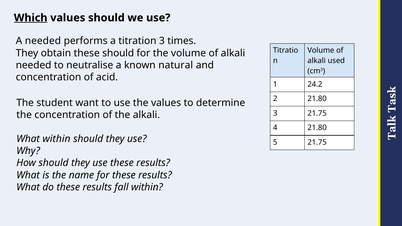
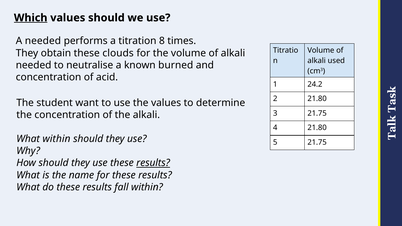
titration 3: 3 -> 8 (162, 41)
these should: should -> clouds (118, 53)
natural: natural -> burned (176, 65)
results underline: none -> present (153, 163)
